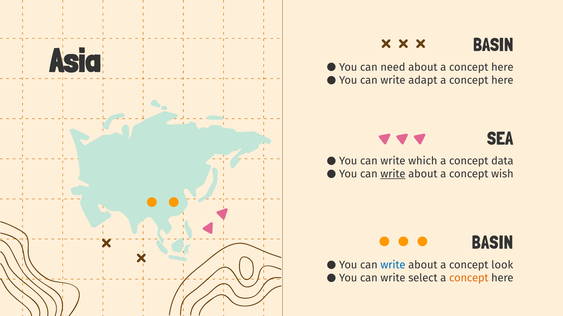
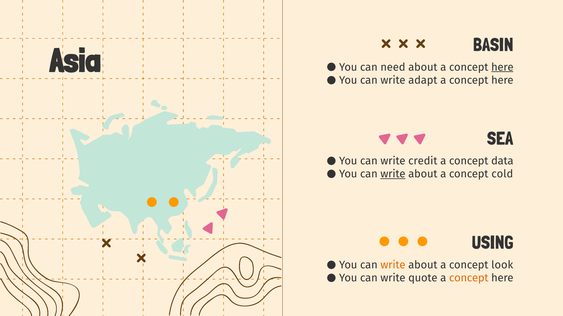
here underline: none -> present (502, 67)
which: which -> credit (423, 161)
wish: wish -> cold (502, 174)
BASIN: BASIN -> USING (493, 243)
write colour: blue -> orange (393, 265)
select: select -> quote (423, 279)
